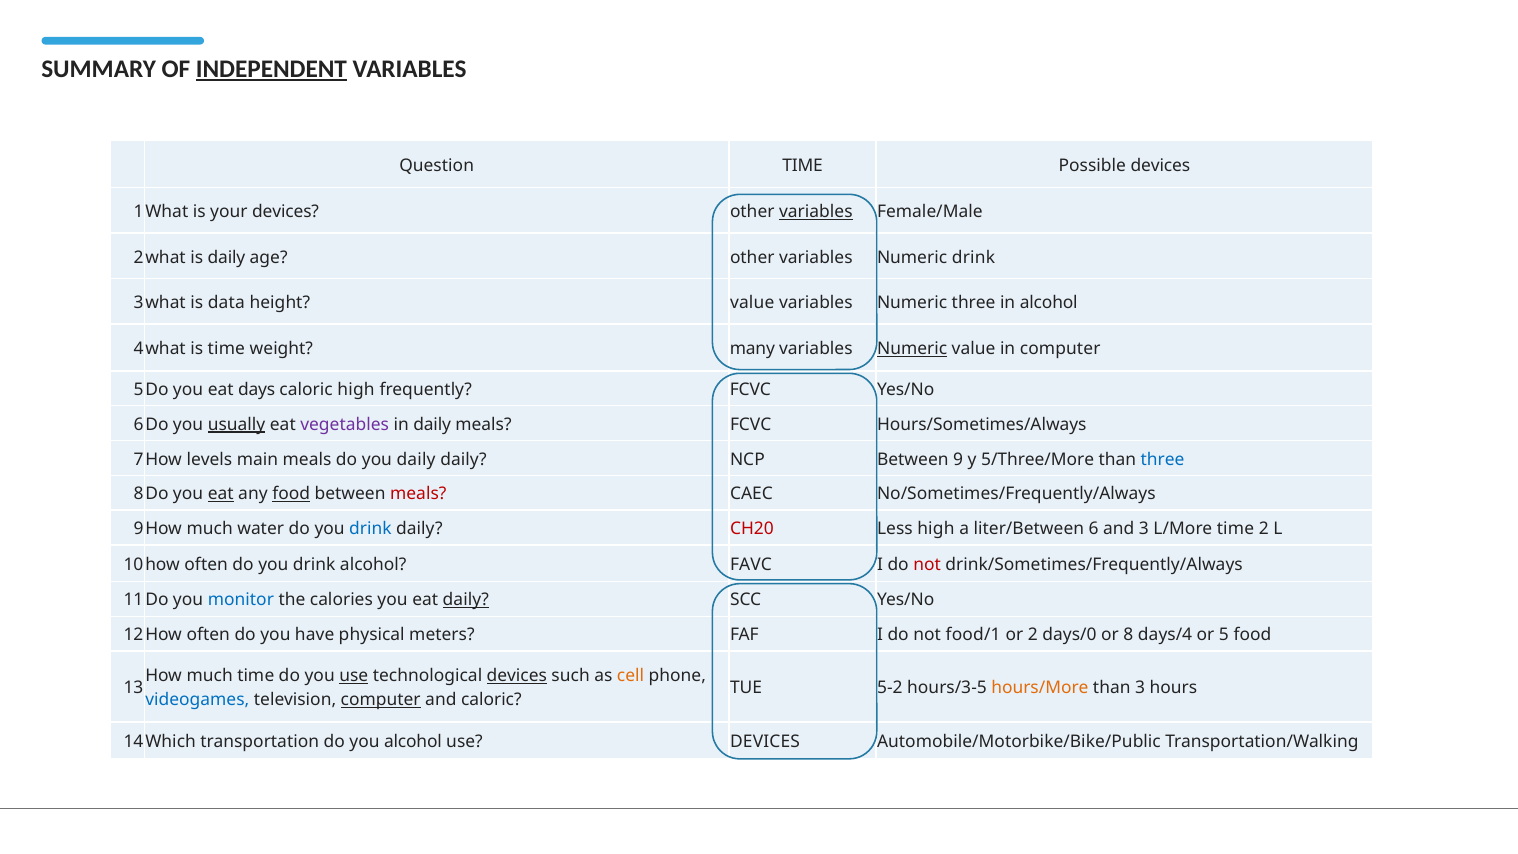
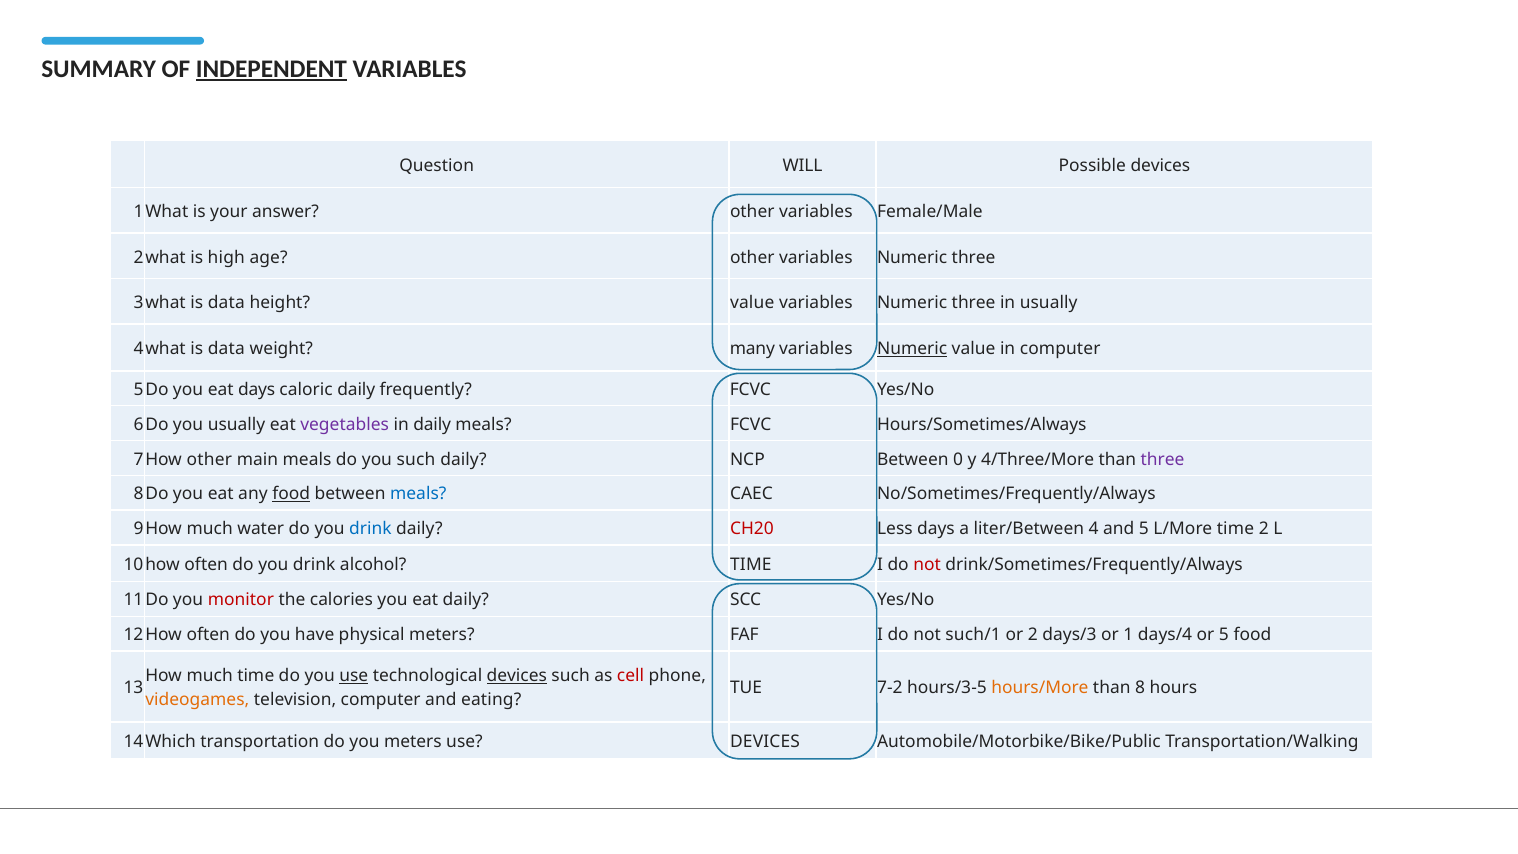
Question TIME: TIME -> WILL (803, 166)
your devices: devices -> answer (286, 212)
variables underline: present -> none (816, 212)
is daily: daily -> high (226, 257)
other variables Numeric drink: drink -> three (974, 257)
in alcohol: alcohol -> usually (1049, 303)
time: time -> data (226, 349)
caloric high: high -> daily (356, 390)
usually underline: present -> none (237, 424)
levels: levels -> other (209, 459)
you daily: daily -> such (416, 459)
9: 9 -> 0 (958, 459)
5/Three/More: 5/Three/More -> 4/Three/More (1038, 459)
three colour: blue -> purple (1163, 459)
eat underline: present -> none (221, 494)
meals colour: red -> blue (418, 494)
Less high: high -> days (936, 529)
6: 6 -> 4 (1094, 529)
and 3: 3 -> 5 (1144, 529)
alcohol FAVC: FAVC -> TIME (751, 565)
monitor colour: blue -> red (241, 600)
daily underline: present -> none (466, 600)
food/1: food/1 -> such/1 (973, 635)
days/0: days/0 -> days/3 (1069, 635)
8: 8 -> 1 (1128, 635)
cell colour: orange -> red (631, 676)
5-2: 5-2 -> 7-2 (890, 688)
than 3: 3 -> 8 (1140, 688)
videogames colour: blue -> orange (197, 700)
computer underline: present -> none (381, 700)
and caloric: caloric -> eating (491, 700)
you alcohol: alcohol -> meters (413, 742)
